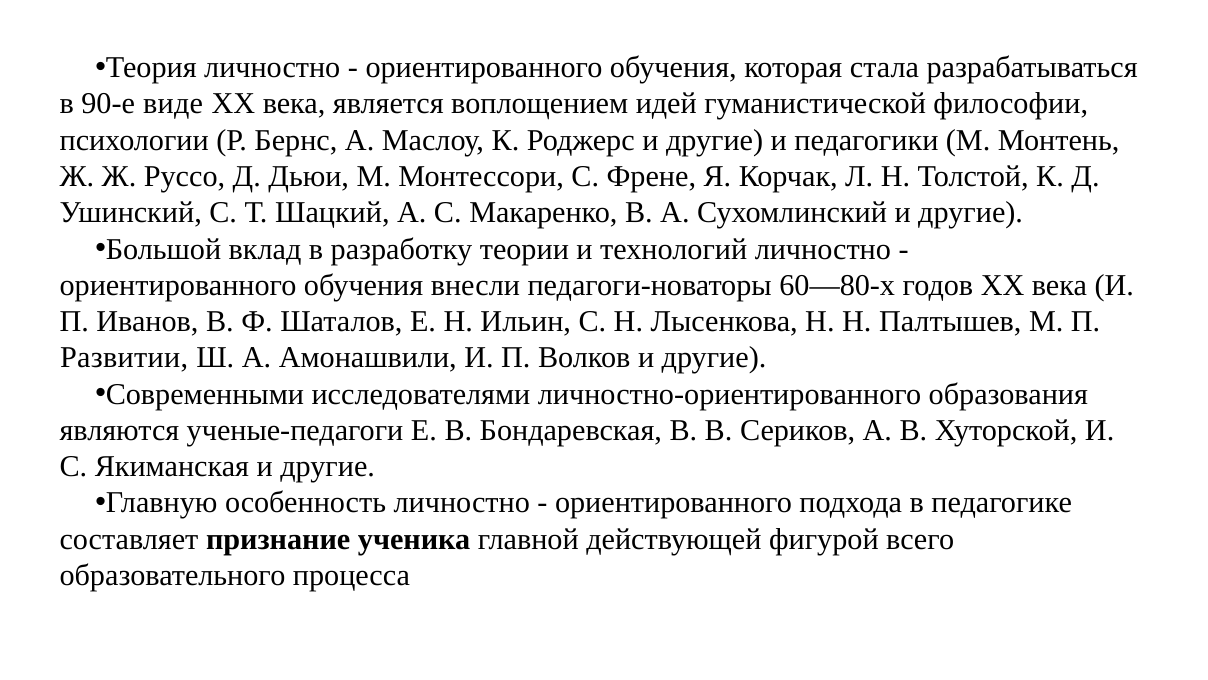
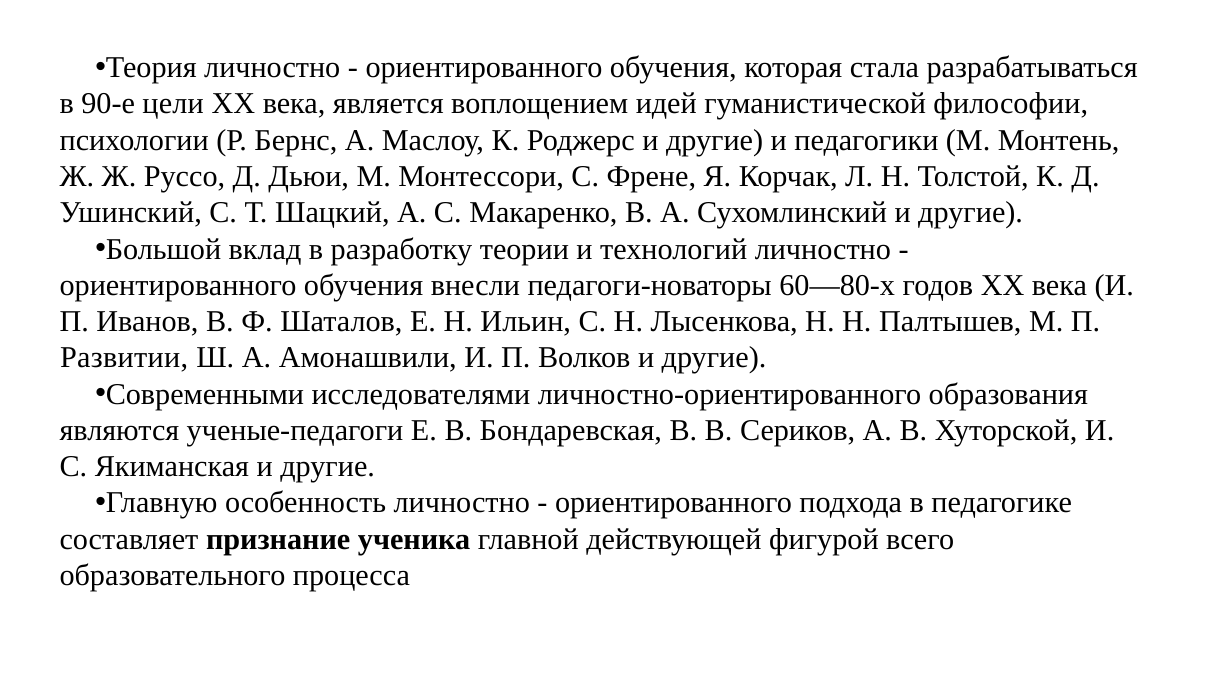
виде: виде -> цели (173, 104)
